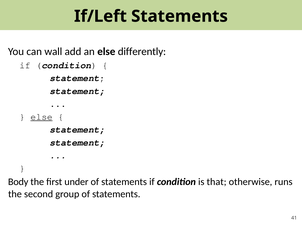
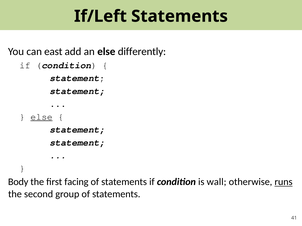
wall: wall -> east (53, 52)
under: under -> facing (76, 182)
that: that -> wall (217, 182)
runs underline: none -> present (284, 182)
